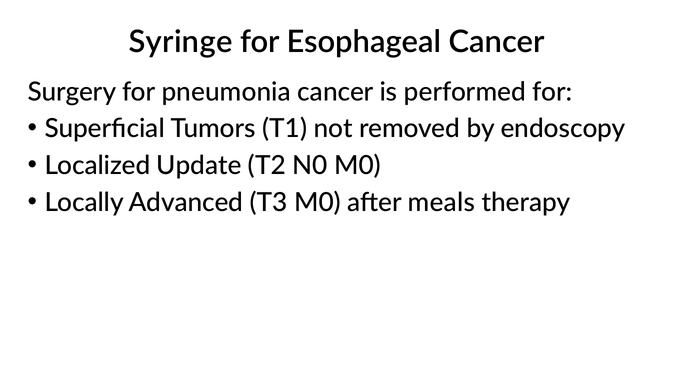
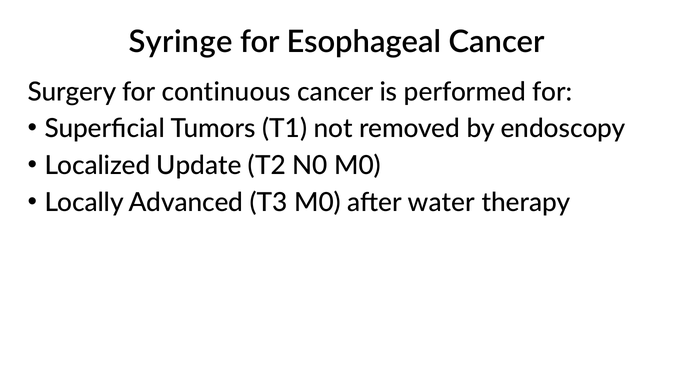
pneumonia: pneumonia -> continuous (226, 92)
meals: meals -> water (441, 202)
